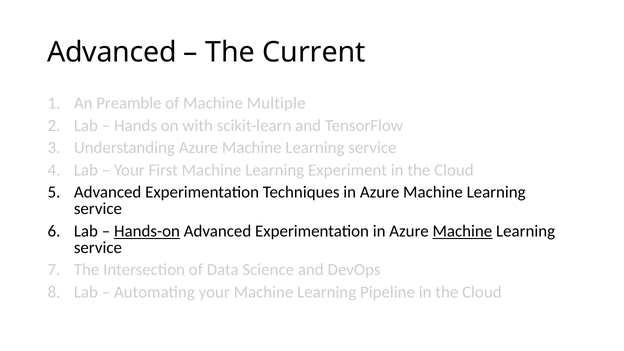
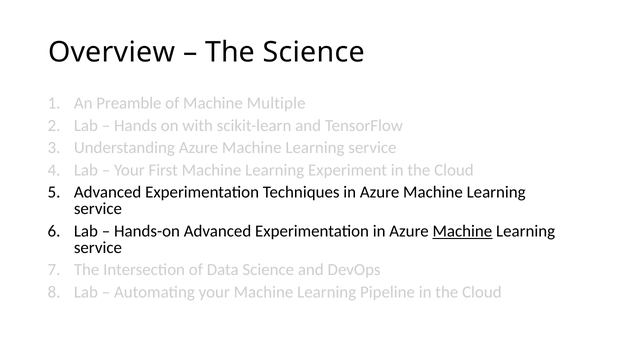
Advanced: Advanced -> Overview (112, 52)
The Current: Current -> Science (314, 52)
Hands-on underline: present -> none (147, 231)
